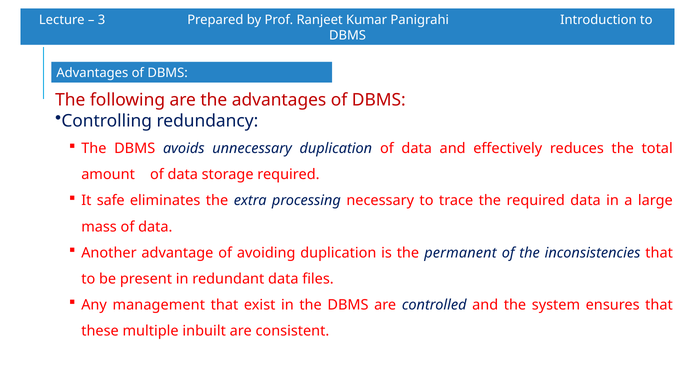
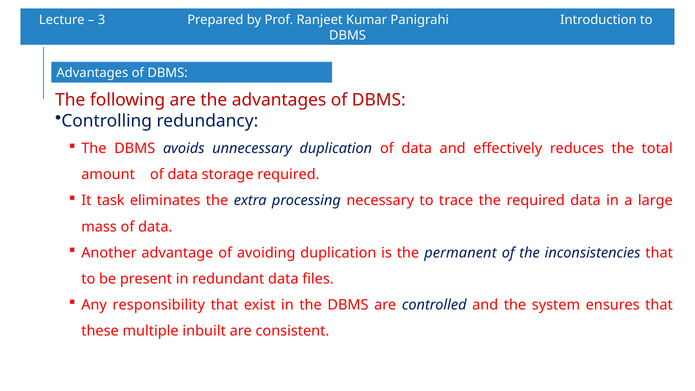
safe: safe -> task (111, 201)
management: management -> responsibility (159, 305)
